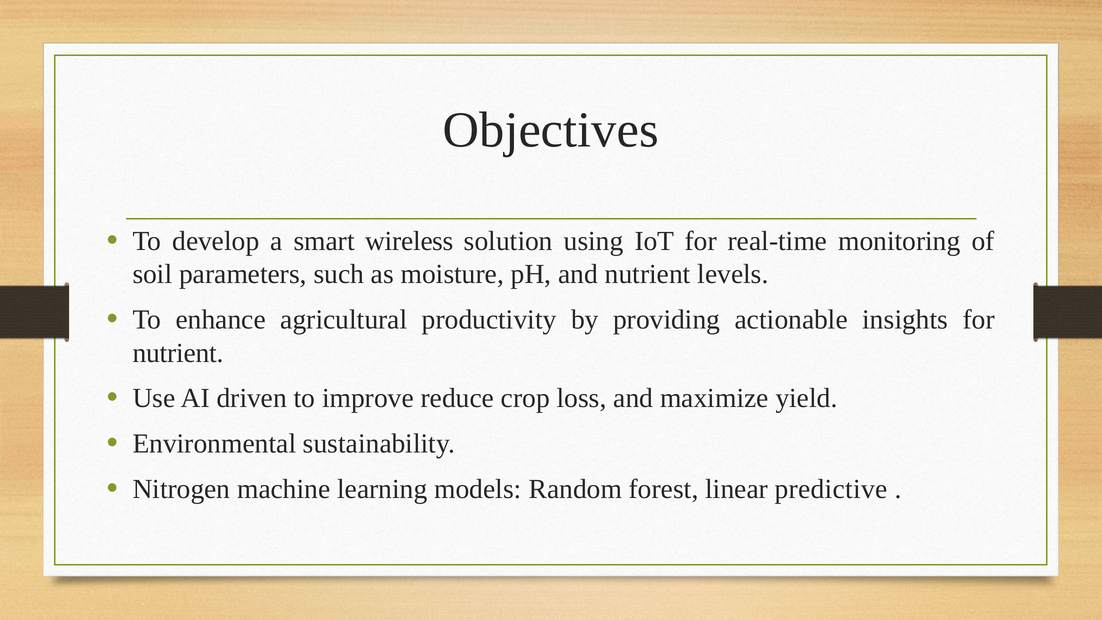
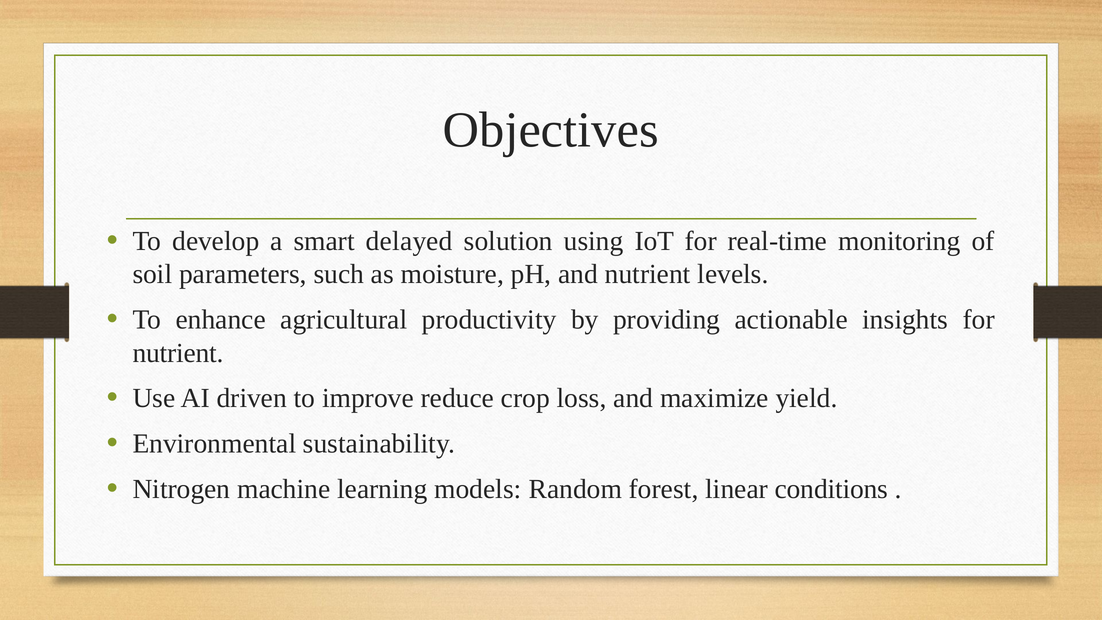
wireless: wireless -> delayed (409, 241)
predictive: predictive -> conditions (831, 489)
